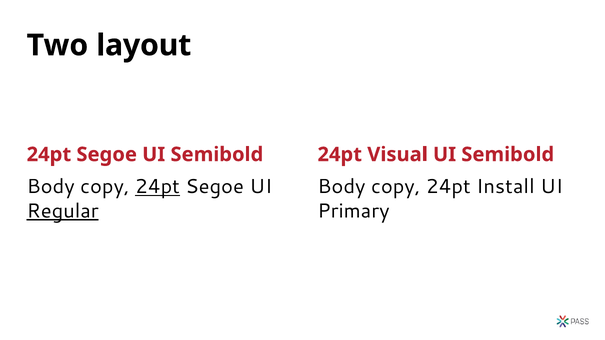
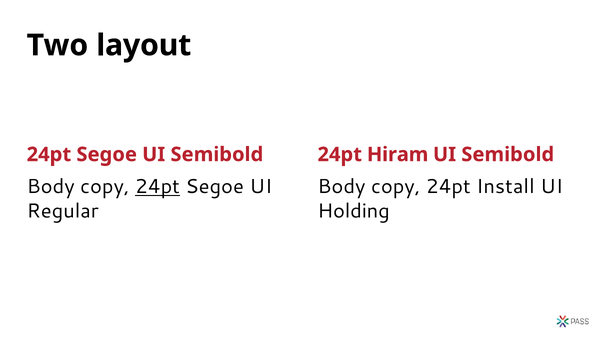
Visual: Visual -> Hiram (398, 155)
Regular underline: present -> none (63, 211)
Primary: Primary -> Holding (354, 211)
